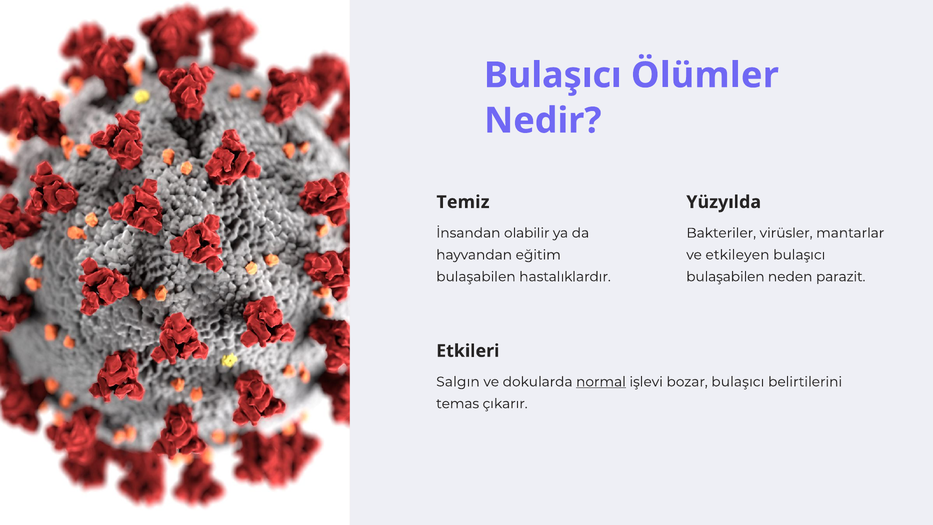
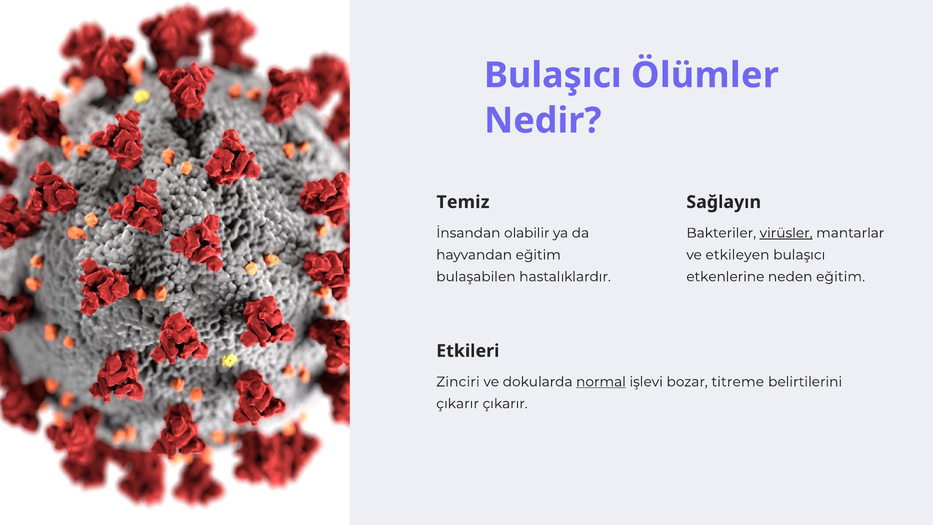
Yüzyılda: Yüzyılda -> Sağlayın (724, 202)
virüsler underline: none -> present (786, 233)
bulaşabilen: bulaşabilen -> etkenlerine (725, 277)
neden parazit: parazit -> eğitim (841, 277)
Salgın: Salgın -> Zinciri (458, 382)
bozar bulaşıcı: bulaşıcı -> titreme (738, 382)
temas: temas -> çıkarır (458, 404)
